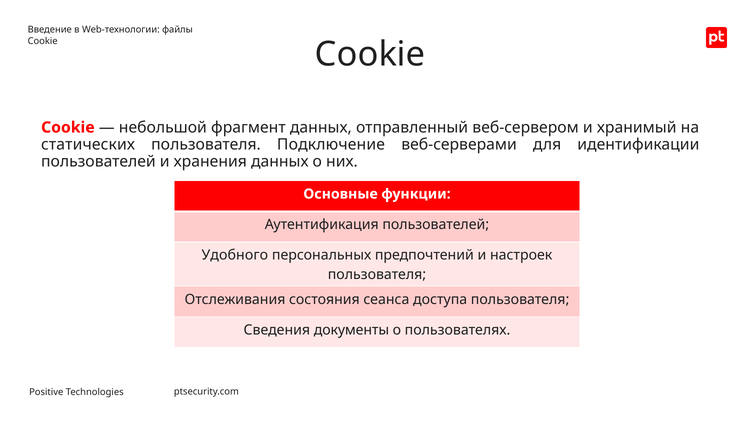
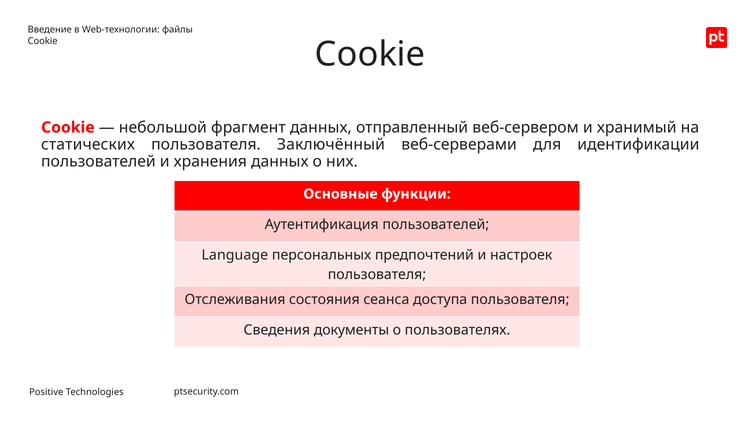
Подключение: Подключение -> Заключённый (331, 144)
Удобного: Удобного -> Language (235, 255)
